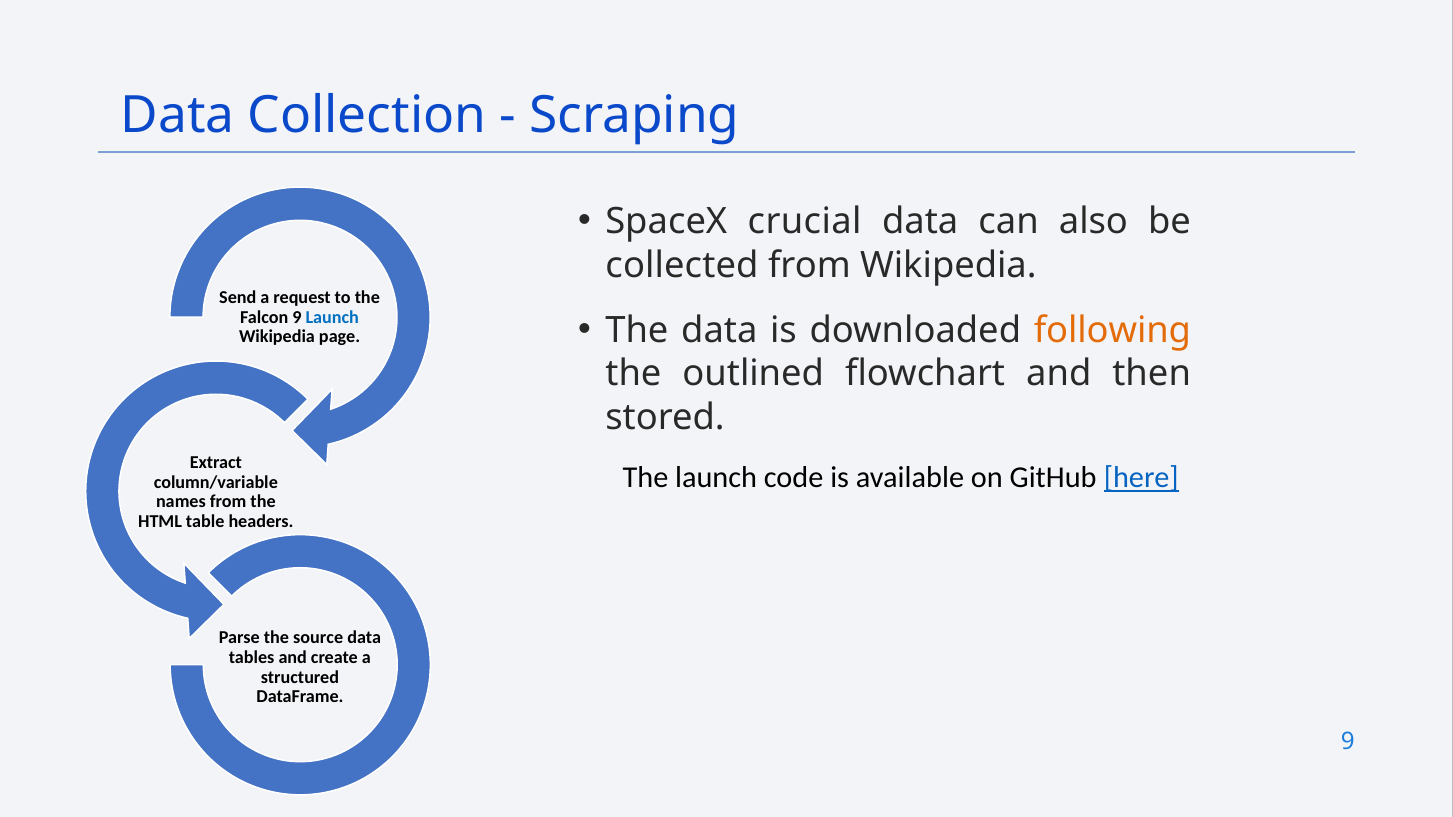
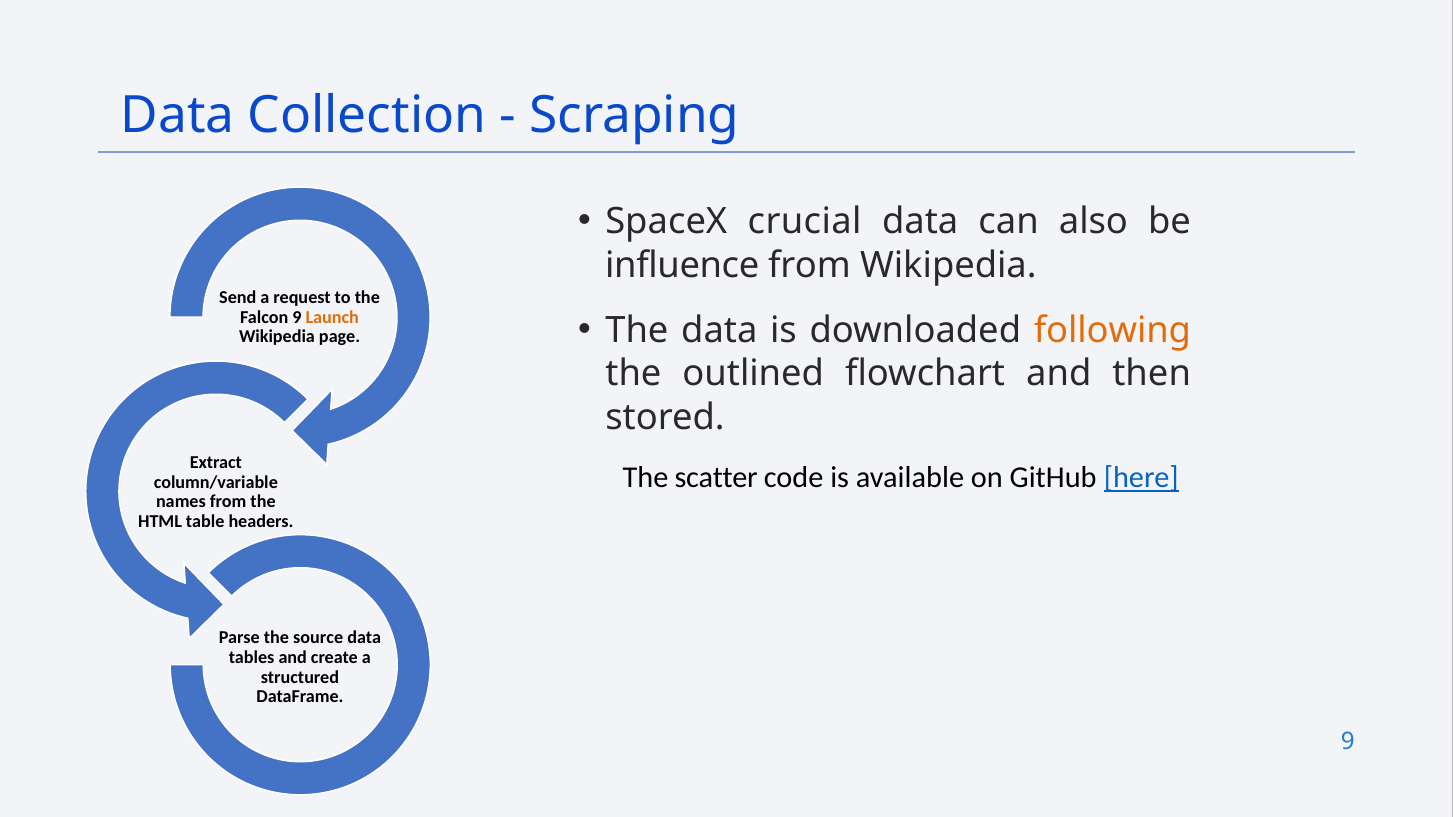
collected: collected -> influence (682, 265)
Launch colour: blue -> orange (332, 317)
launch: launch -> scatter (716, 478)
